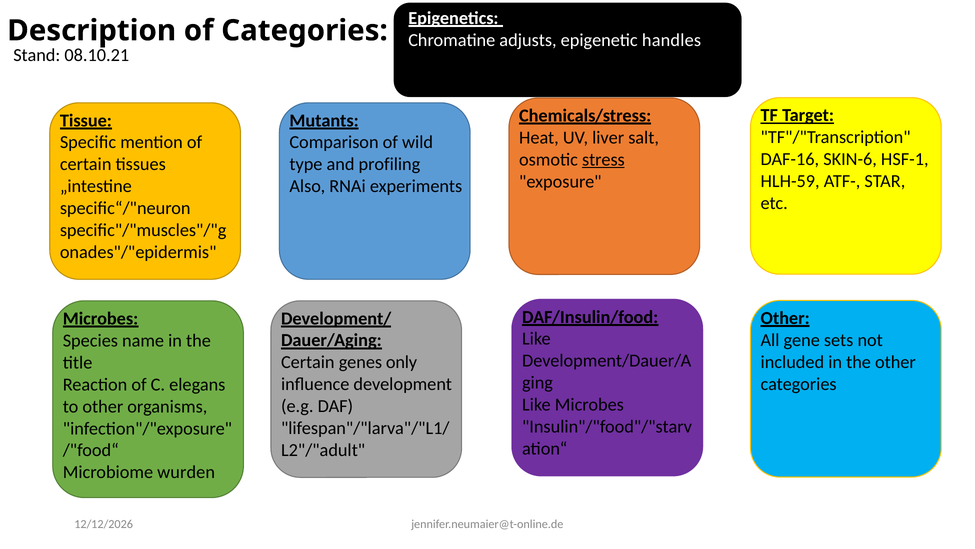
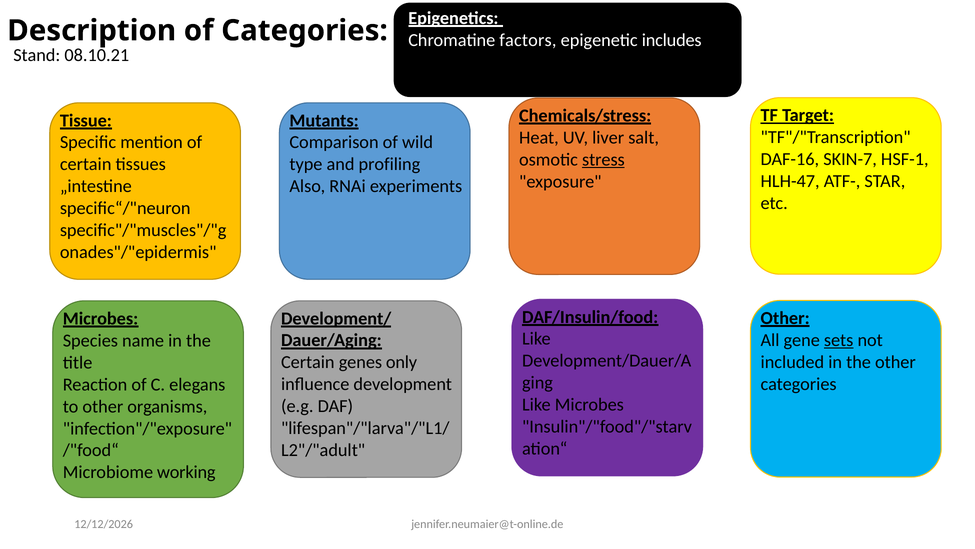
adjusts: adjusts -> factors (528, 40)
handles: handles -> includes (672, 40)
SKIN-6: SKIN-6 -> SKIN-7 (850, 159)
HLH-59: HLH-59 -> HLH-47 (790, 181)
sets underline: none -> present (839, 340)
wurden: wurden -> working (186, 472)
